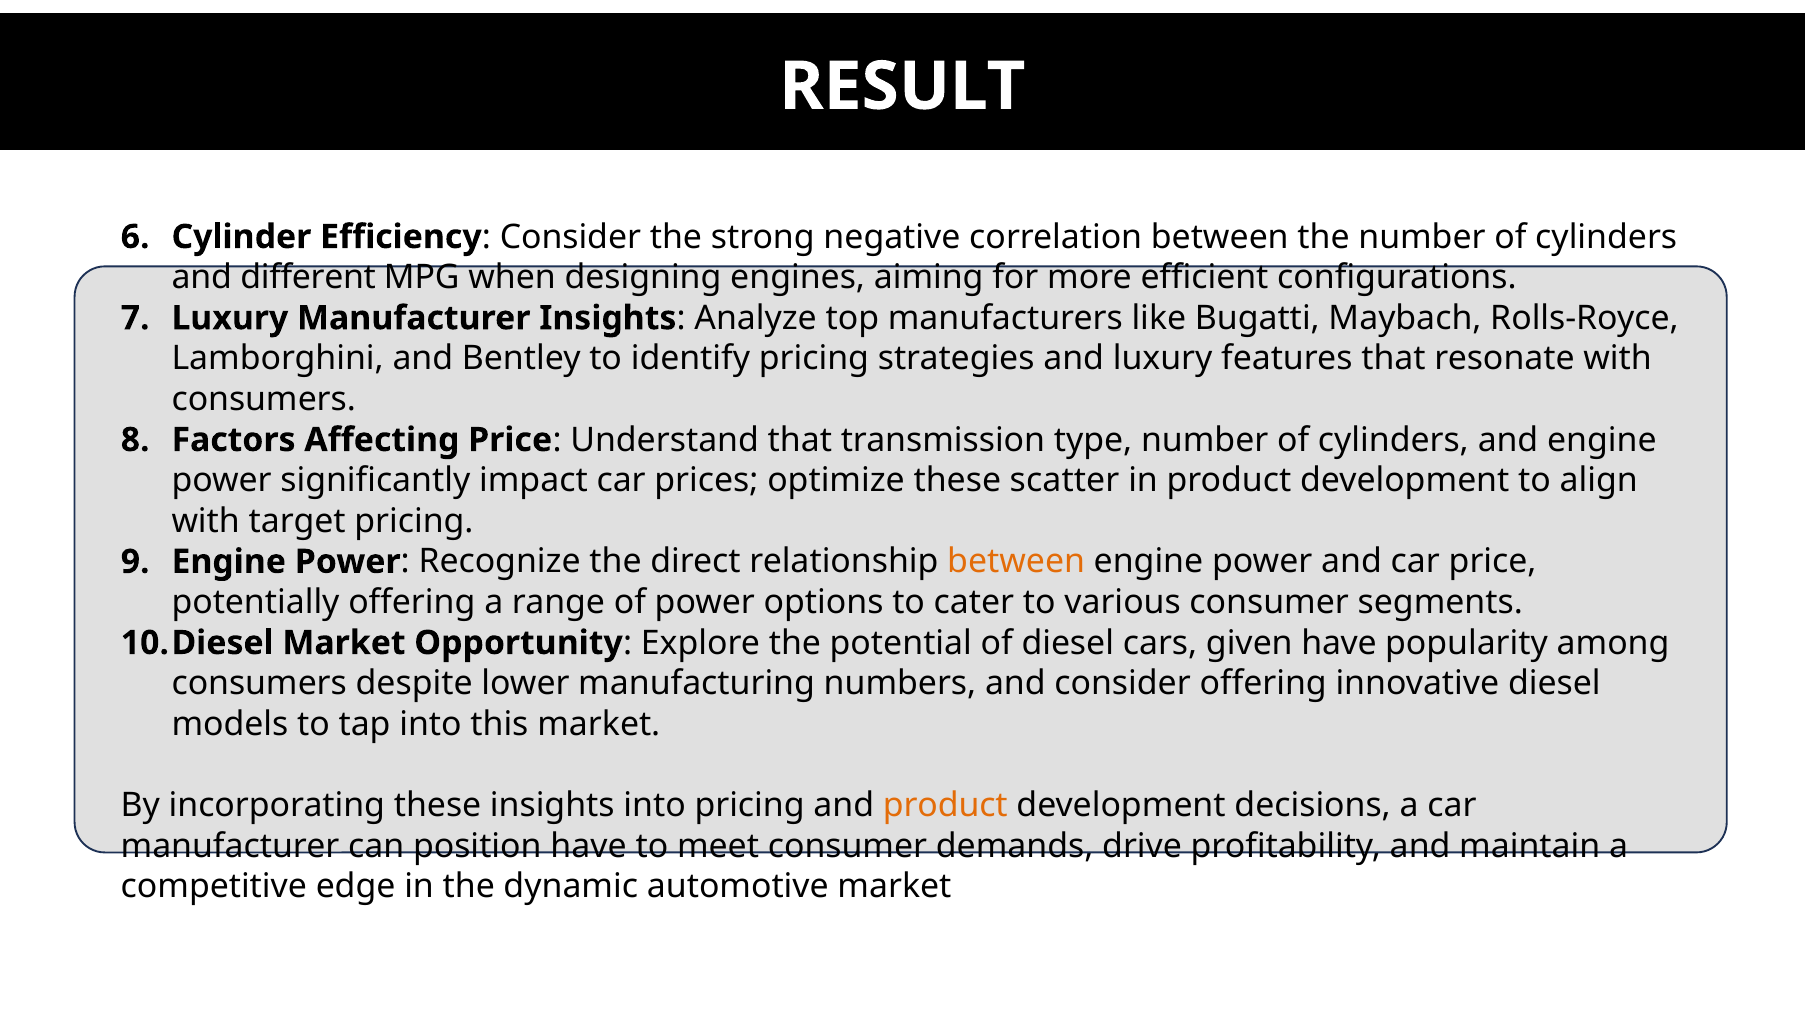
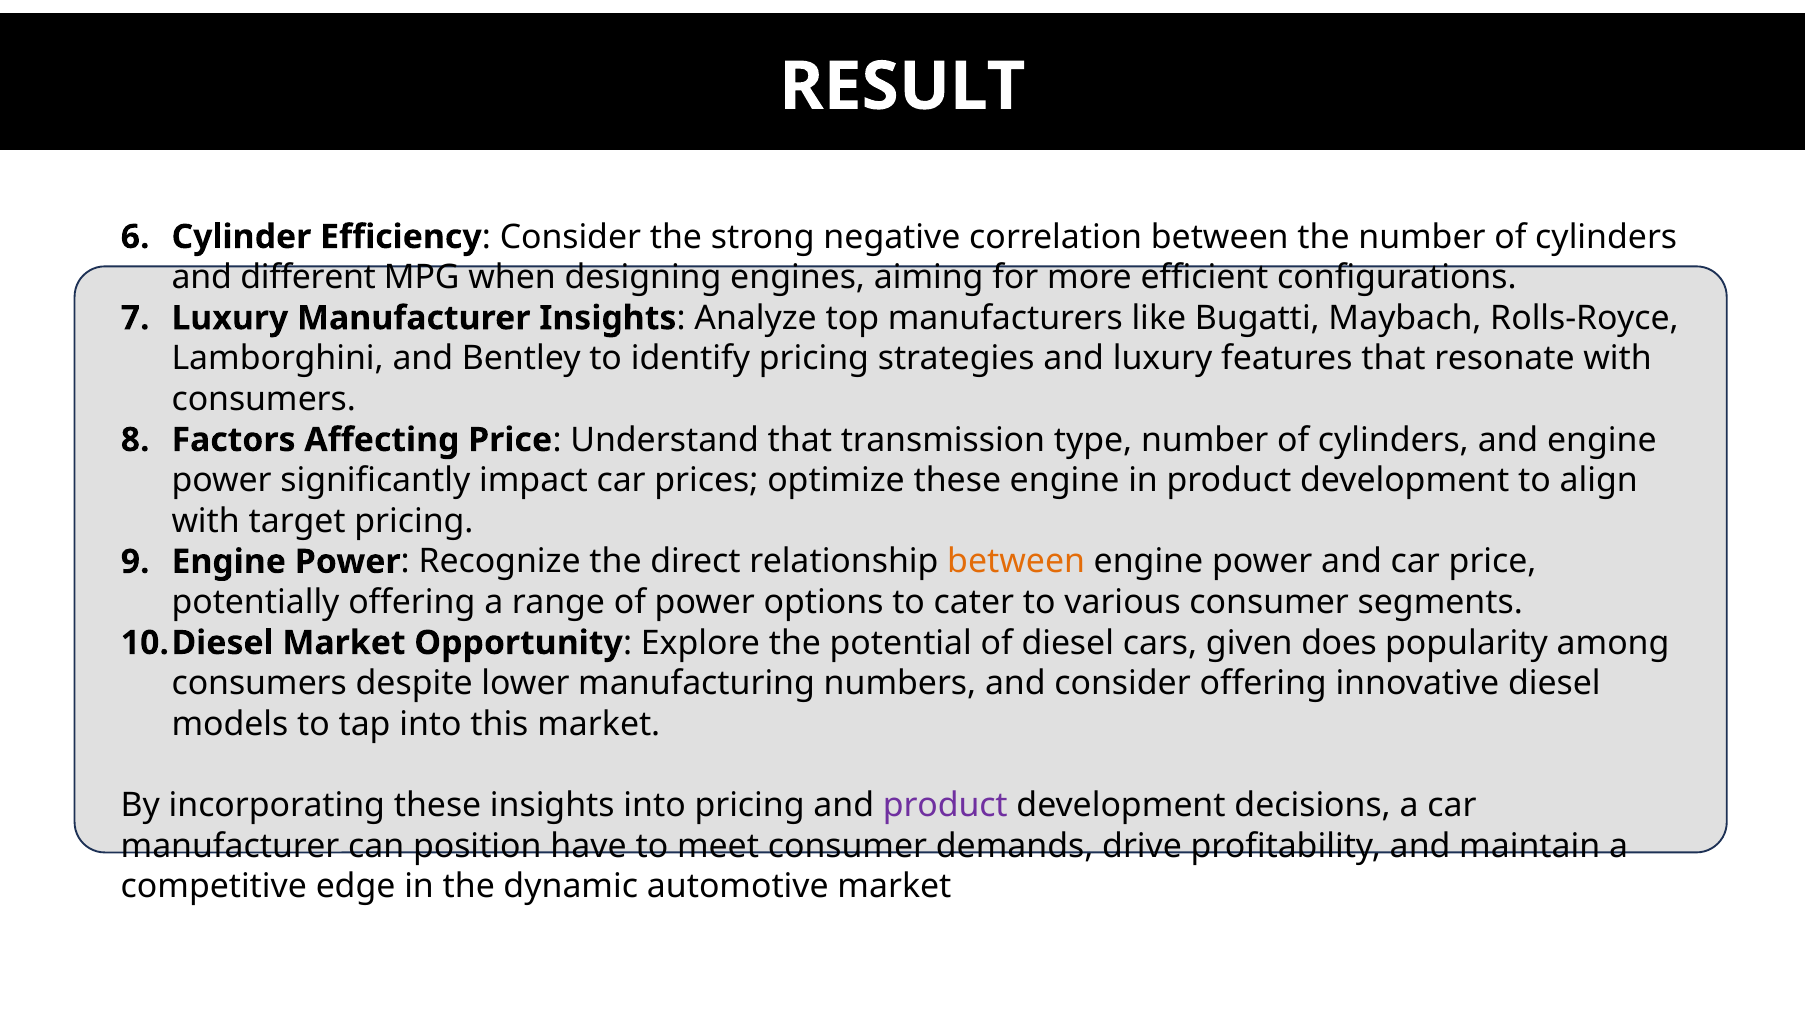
these scatter: scatter -> engine (1065, 481)
given have: have -> does (1339, 643)
product colour: orange -> purple (945, 806)
